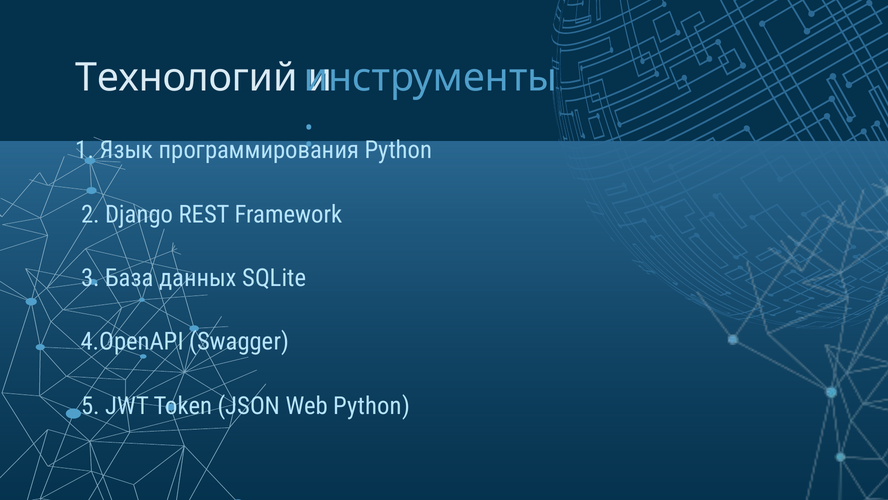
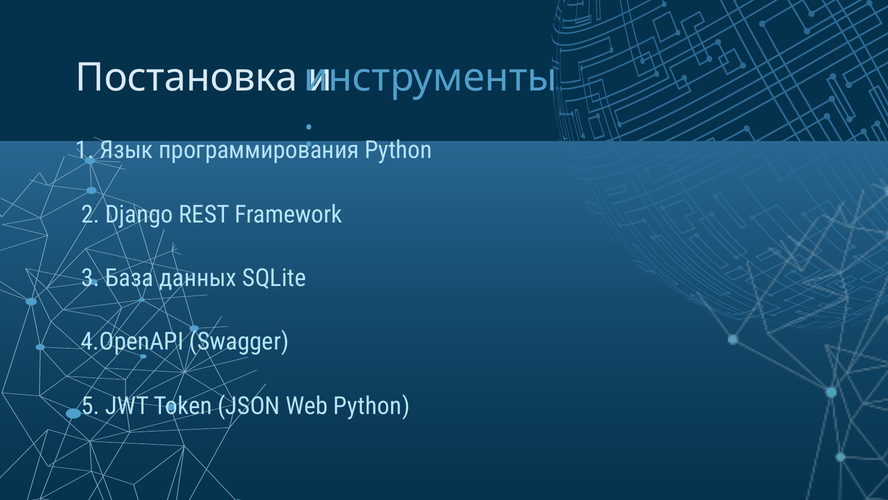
Технологий: Технологий -> Постановка (187, 78)
